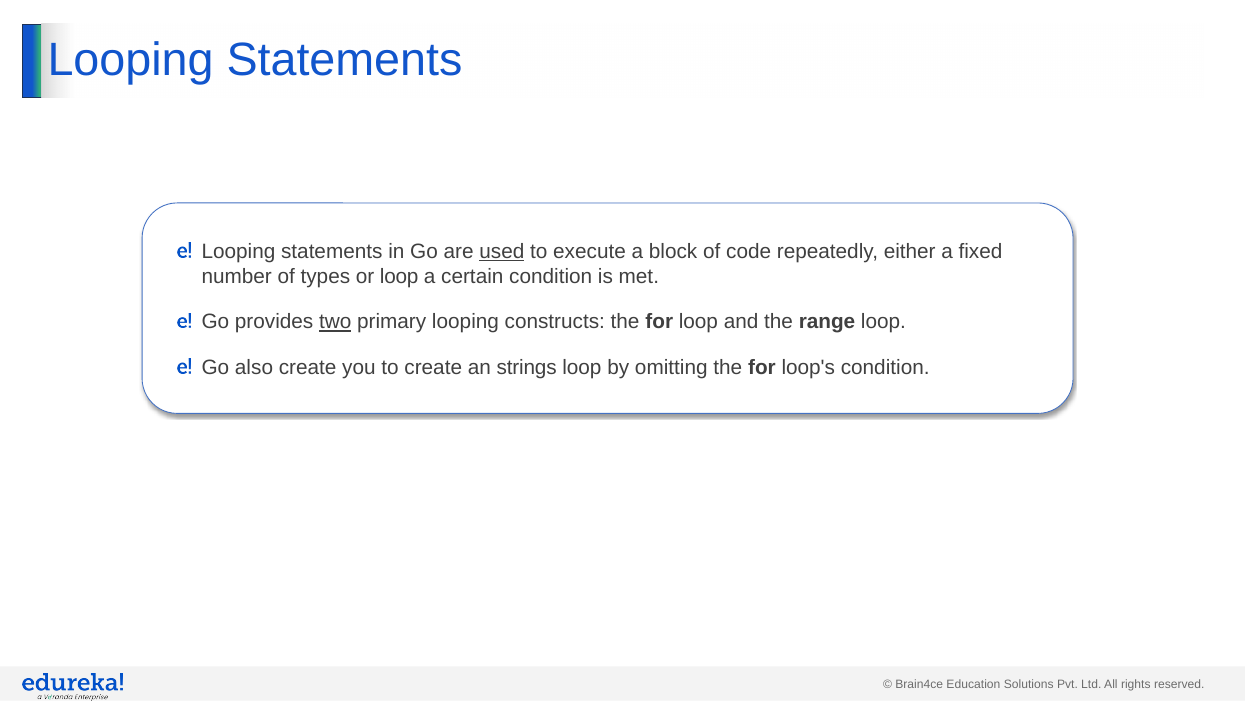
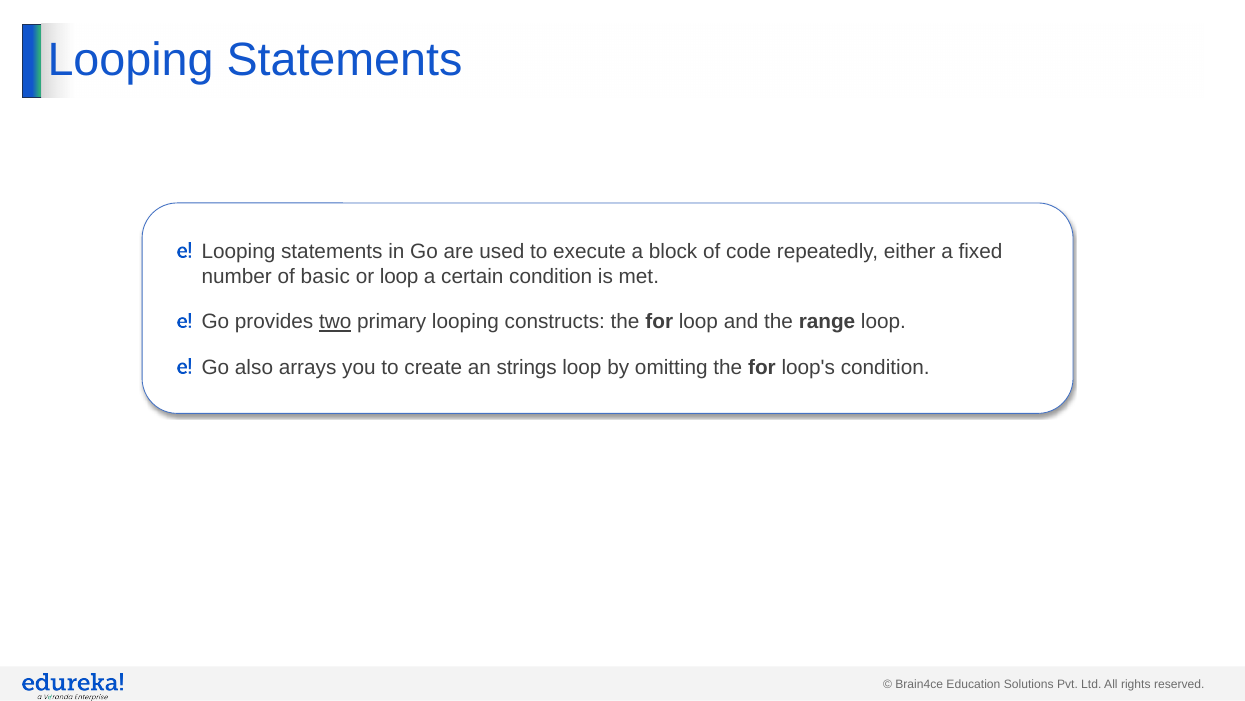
used underline: present -> none (502, 251)
types: types -> basic (325, 276)
also create: create -> arrays (308, 367)
